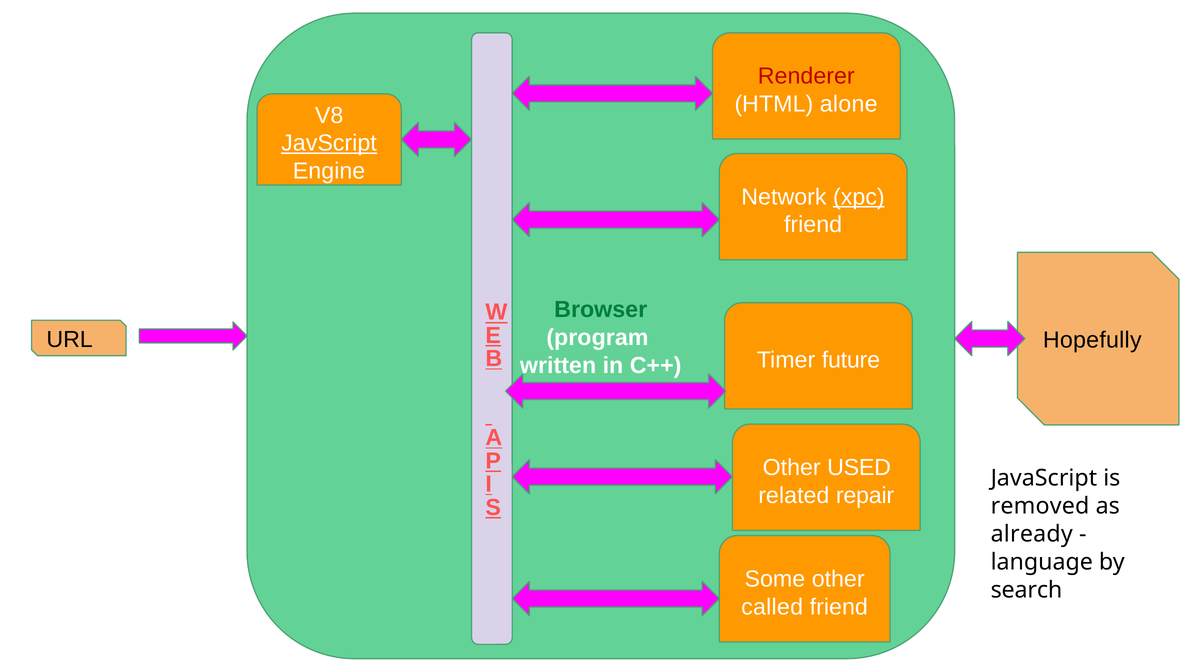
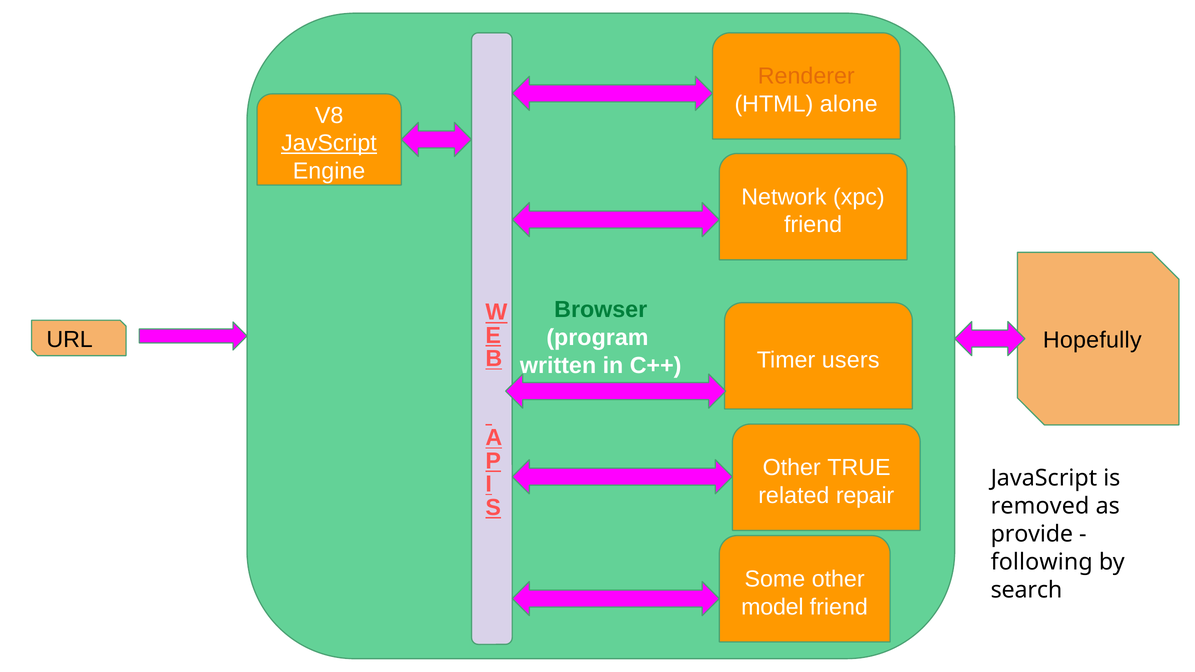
Renderer colour: red -> orange (806, 76)
xpc underline: present -> none (859, 197)
future: future -> users (851, 360)
USED: USED -> TRUE (859, 468)
already: already -> provide (1032, 534)
language: language -> following (1042, 562)
called: called -> model (772, 607)
